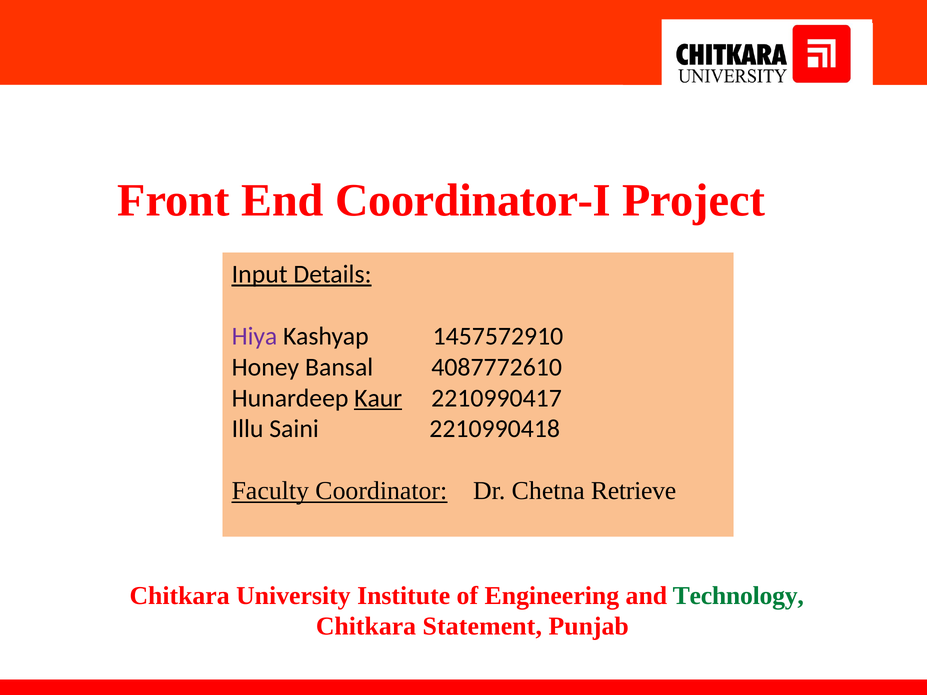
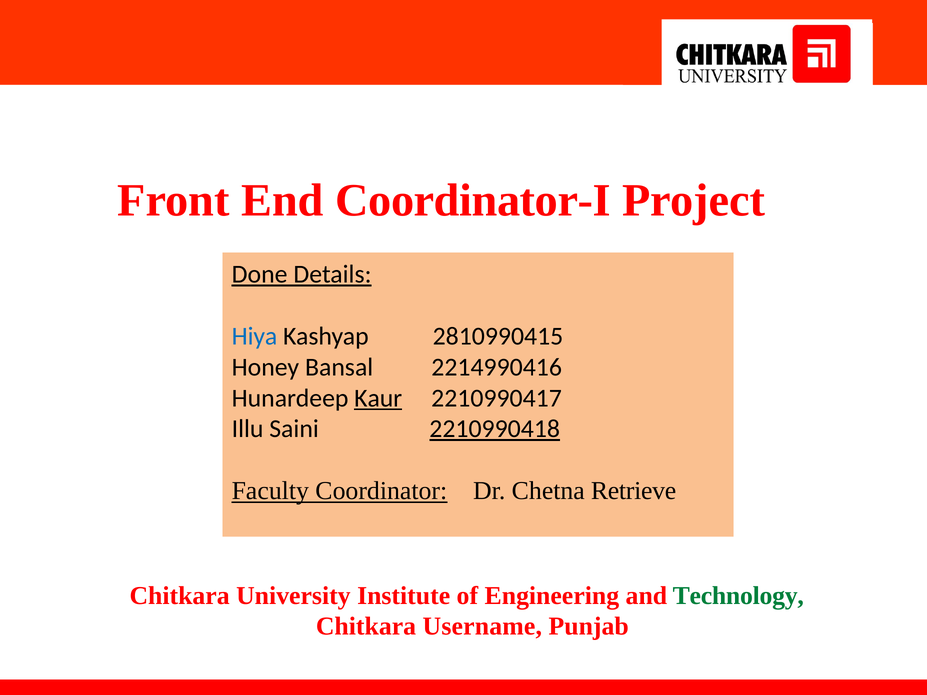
Input: Input -> Done (260, 275)
Hiya colour: purple -> blue (255, 336)
1457572910: 1457572910 -> 2810990415 (498, 336)
4087772610: 4087772610 -> 2214990416 (497, 367)
2210990418 underline: none -> present (495, 429)
Statement: Statement -> Username (482, 627)
